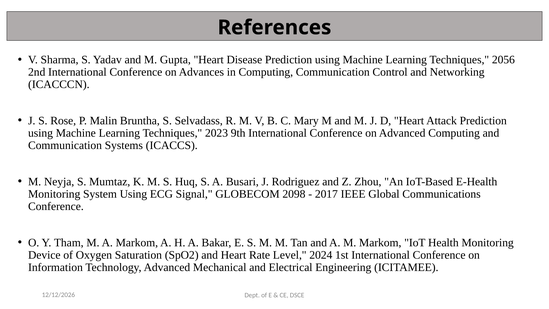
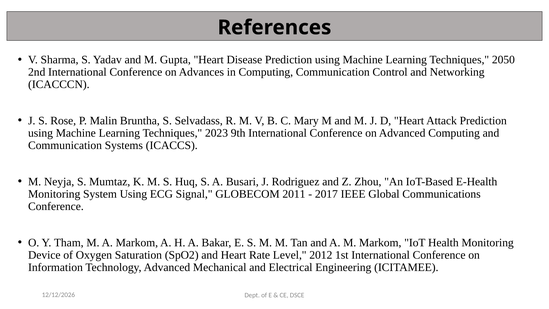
2056: 2056 -> 2050 (503, 60)
2098: 2098 -> 2011 (294, 194)
2024: 2024 -> 2012 (321, 255)
